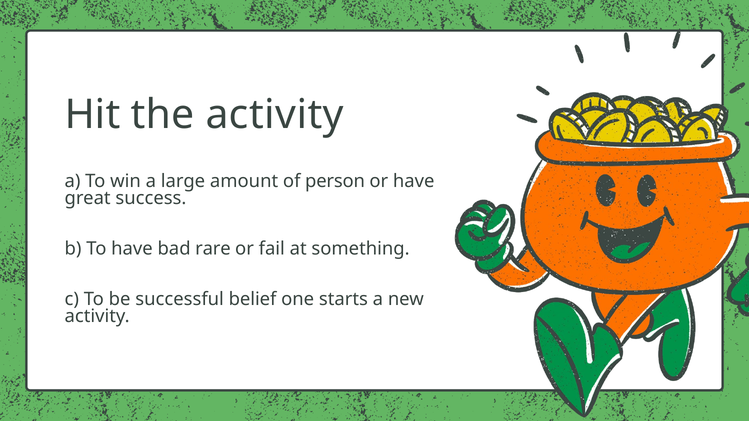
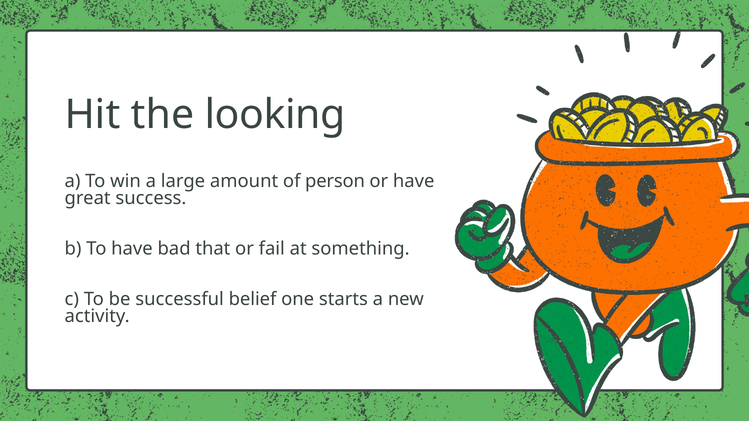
the activity: activity -> looking (275, 115)
rare: rare -> that (213, 249)
